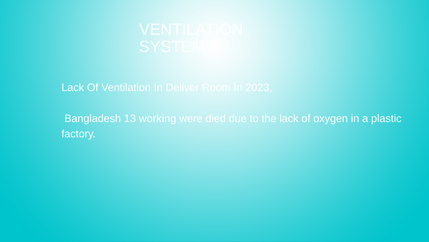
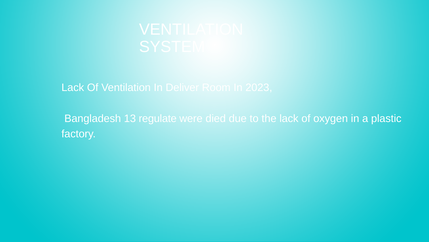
working: working -> regulate (158, 118)
